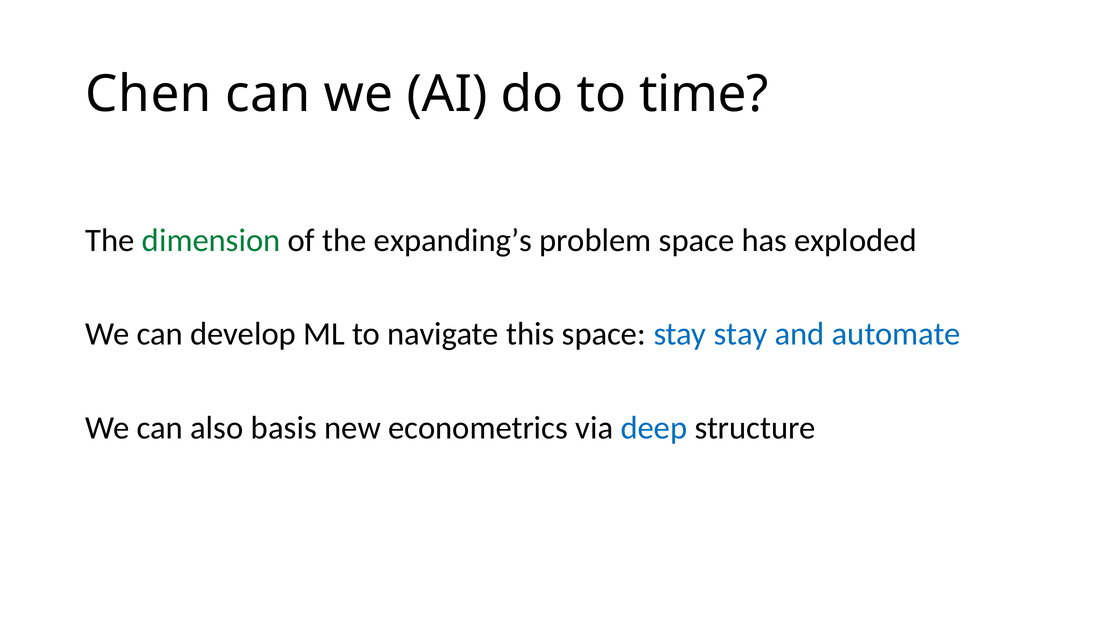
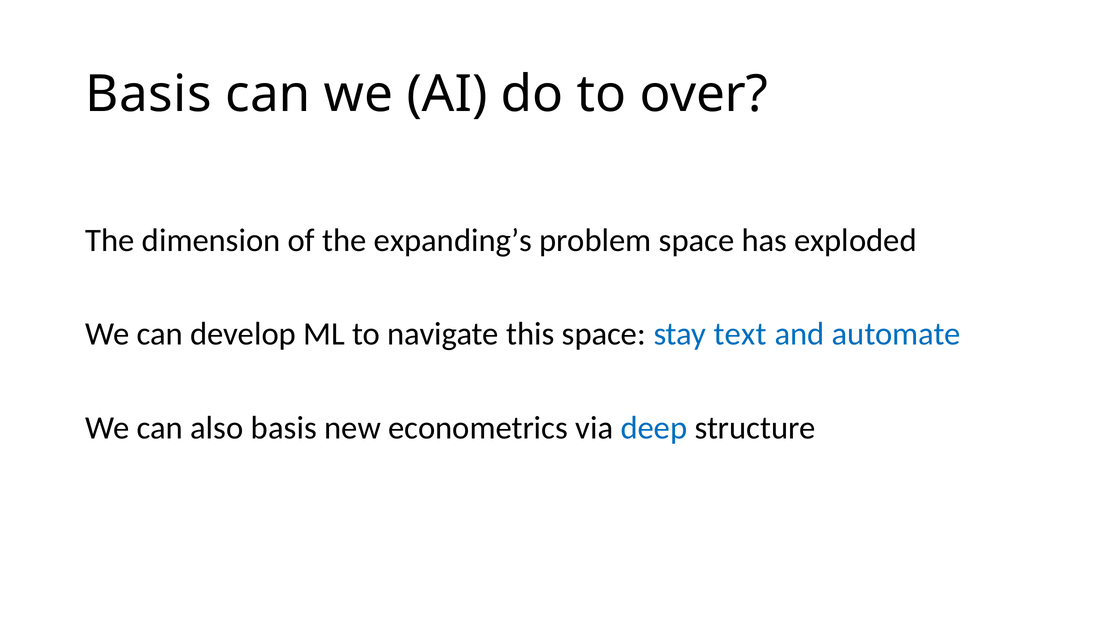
Chen: Chen -> Basis (149, 94)
time: time -> over (704, 94)
dimension colour: green -> black (211, 240)
stay stay: stay -> text (740, 334)
